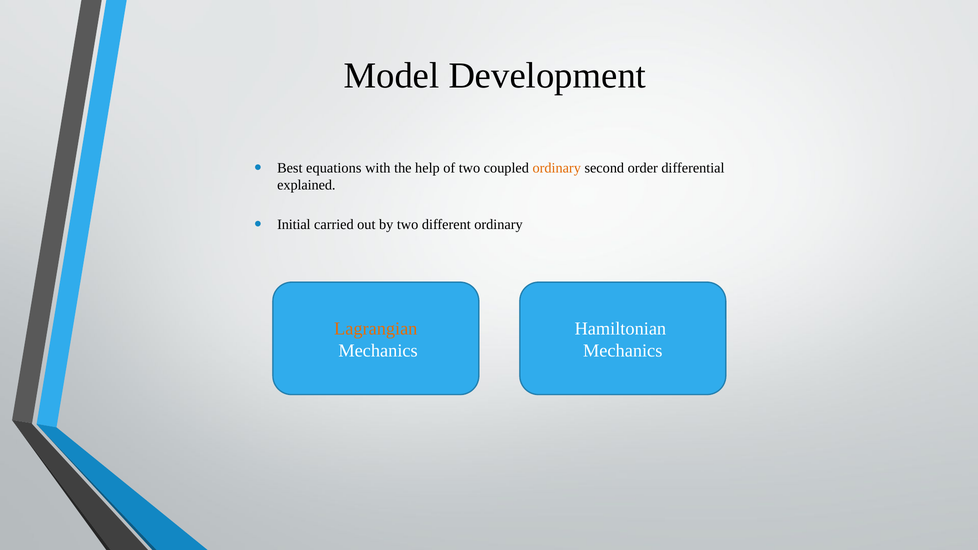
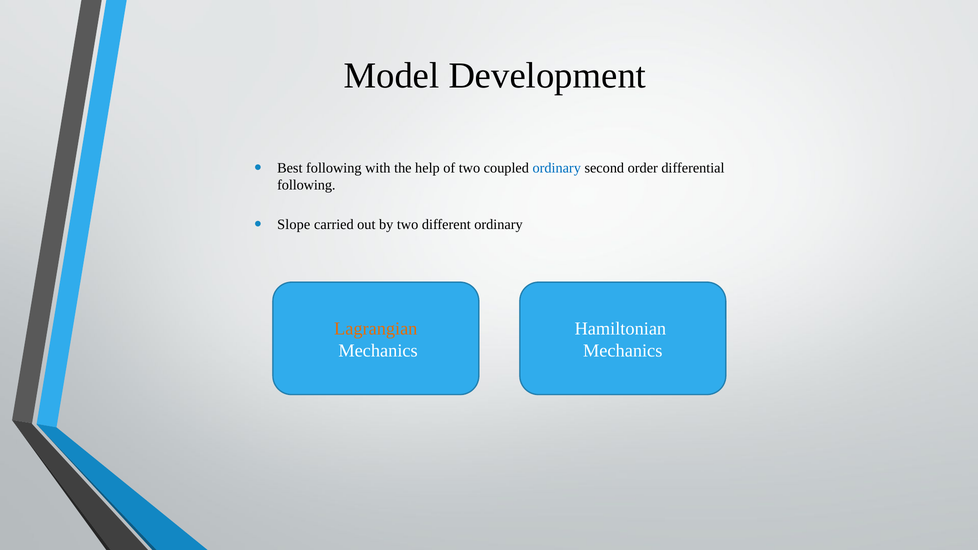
Best equations: equations -> following (334, 168)
ordinary colour: orange -> blue (557, 168)
explained: explained -> following (306, 185)
Initial: Initial -> Slope (294, 225)
